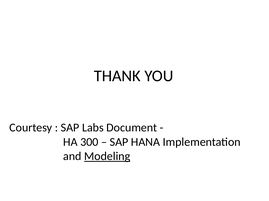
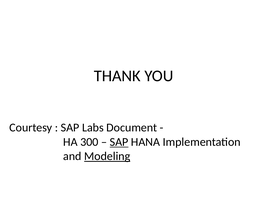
SAP underline: none -> present (119, 142)
